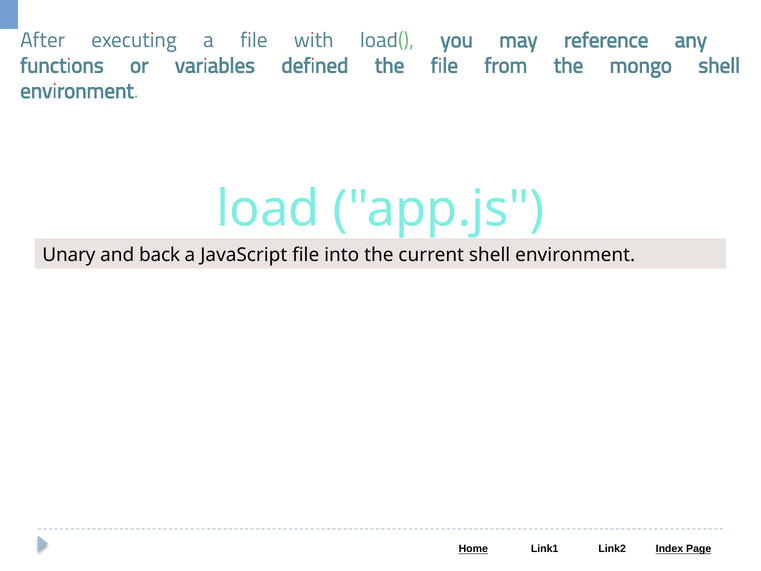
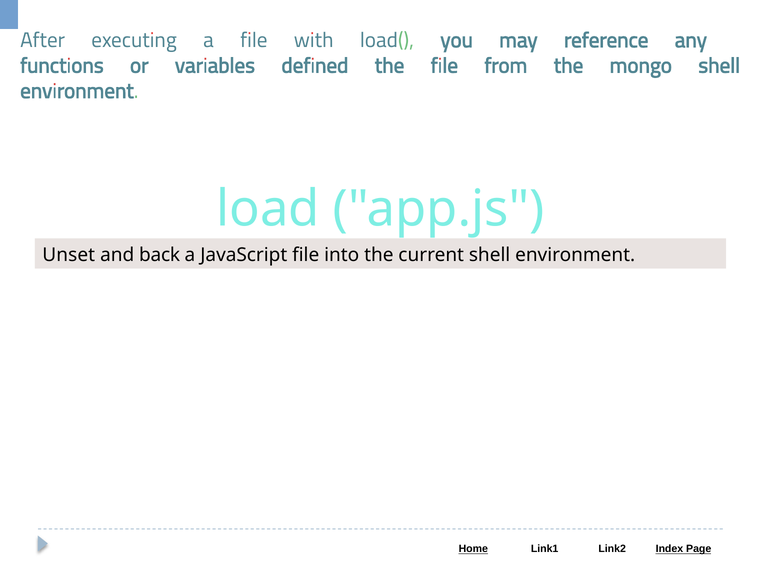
Unary: Unary -> Unset (69, 255)
